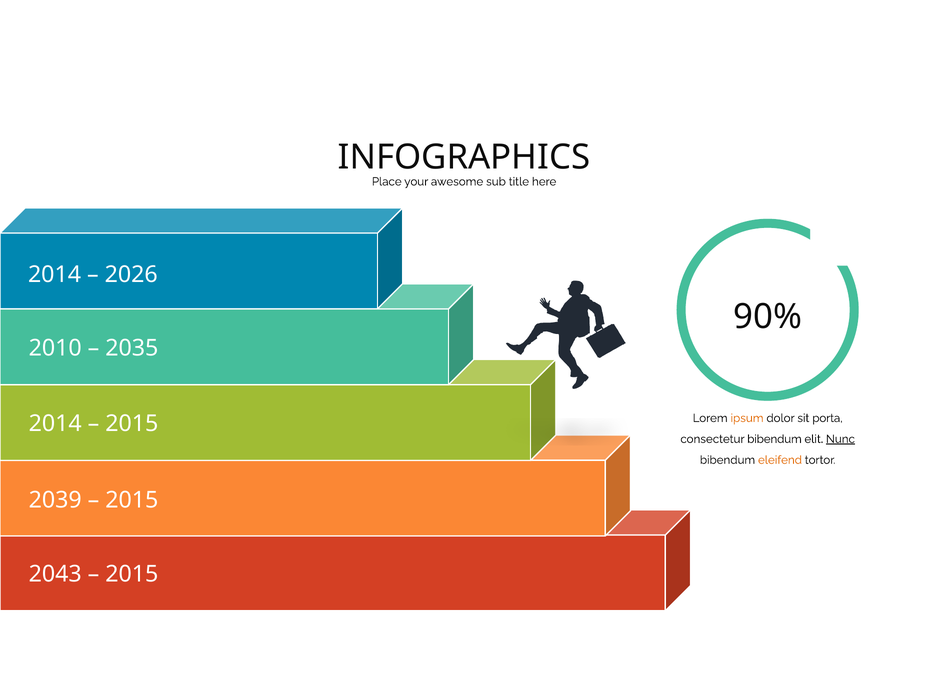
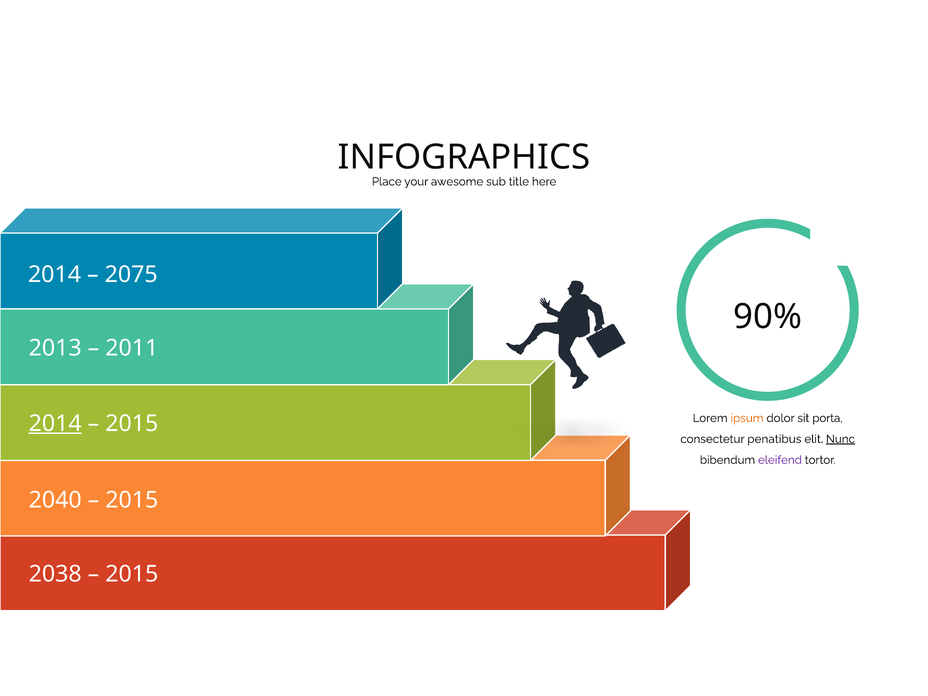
2026: 2026 -> 2075 (131, 275)
2010: 2010 -> 2013 (55, 348)
2035: 2035 -> 2011 (132, 348)
2014 underline: none -> present (55, 423)
consectetur bibendum: bibendum -> penatibus (774, 439)
eleifend colour: orange -> purple (780, 460)
2039: 2039 -> 2040 (55, 500)
2043: 2043 -> 2038 (55, 574)
